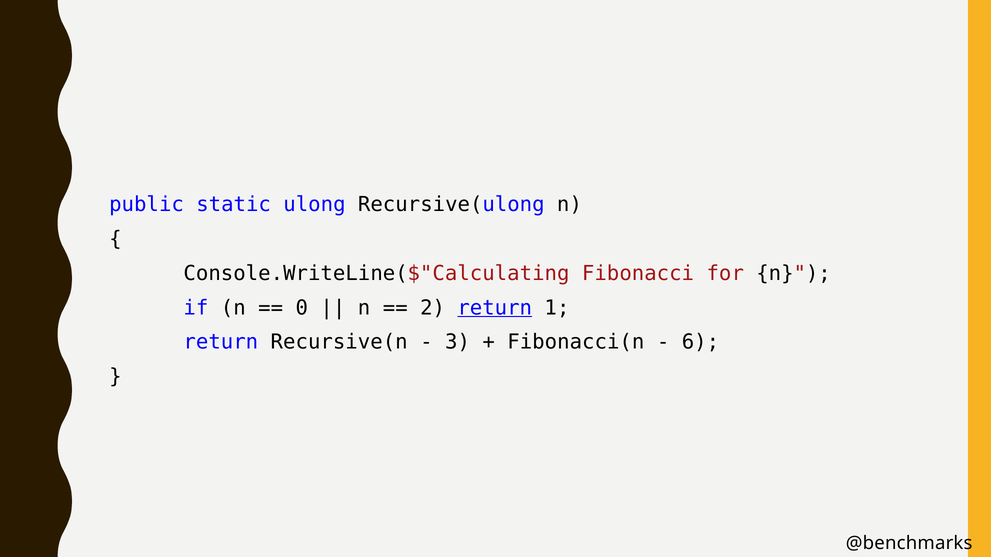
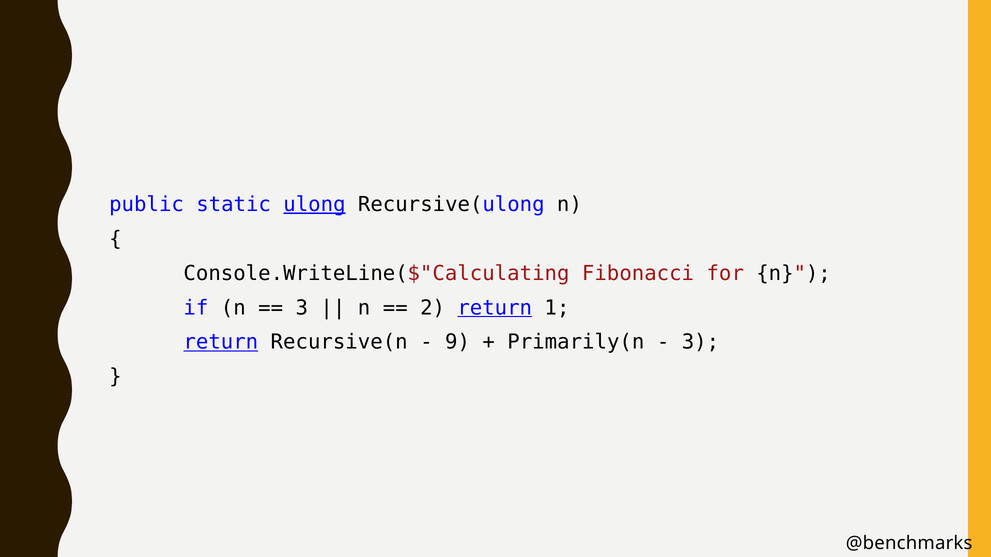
ulong underline: none -> present (314, 205)
0: 0 -> 3 (302, 308)
return underline: none -> present (221, 342)
3: 3 -> 9 (458, 342)
Fibonacci(n: Fibonacci(n -> Primarily(n (576, 342)
6: 6 -> 3 (700, 342)
